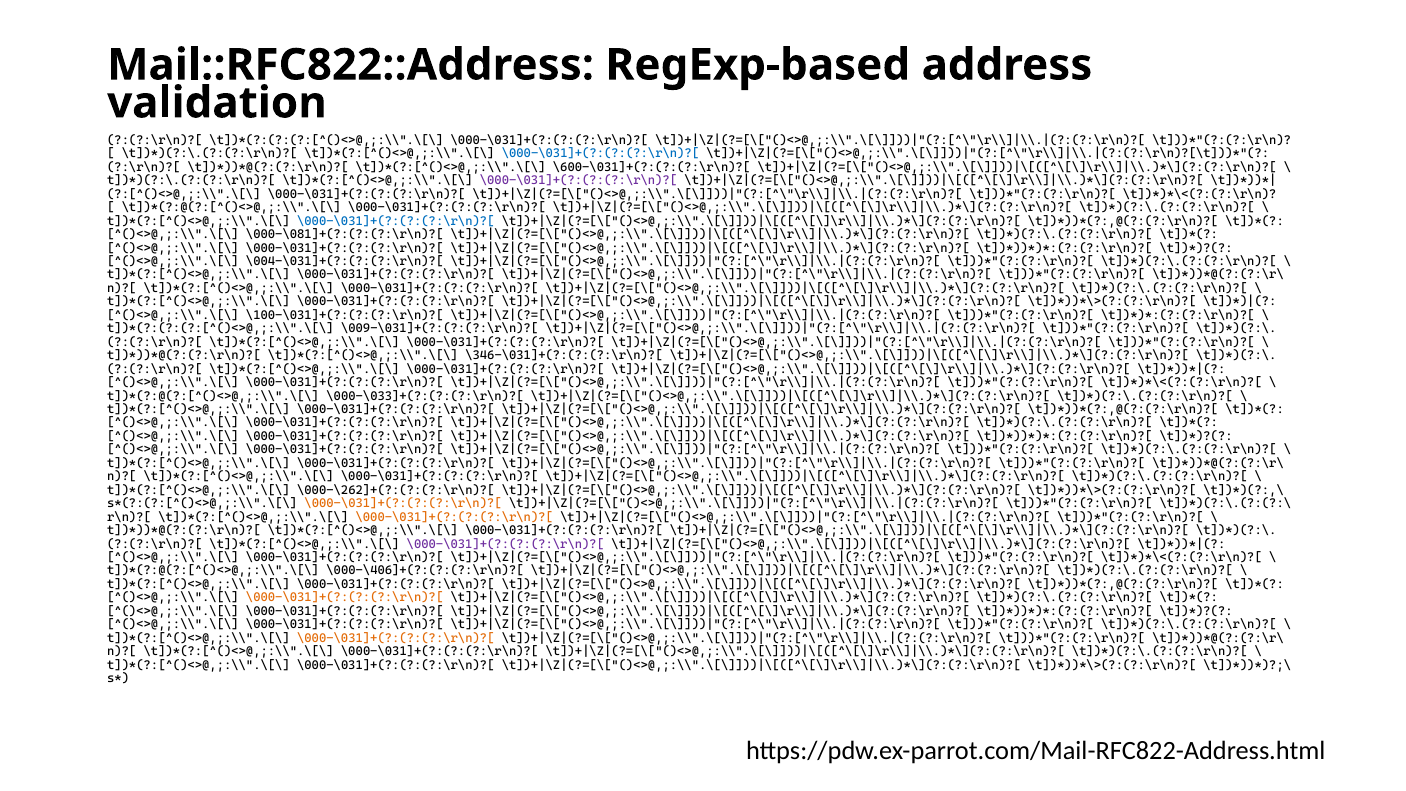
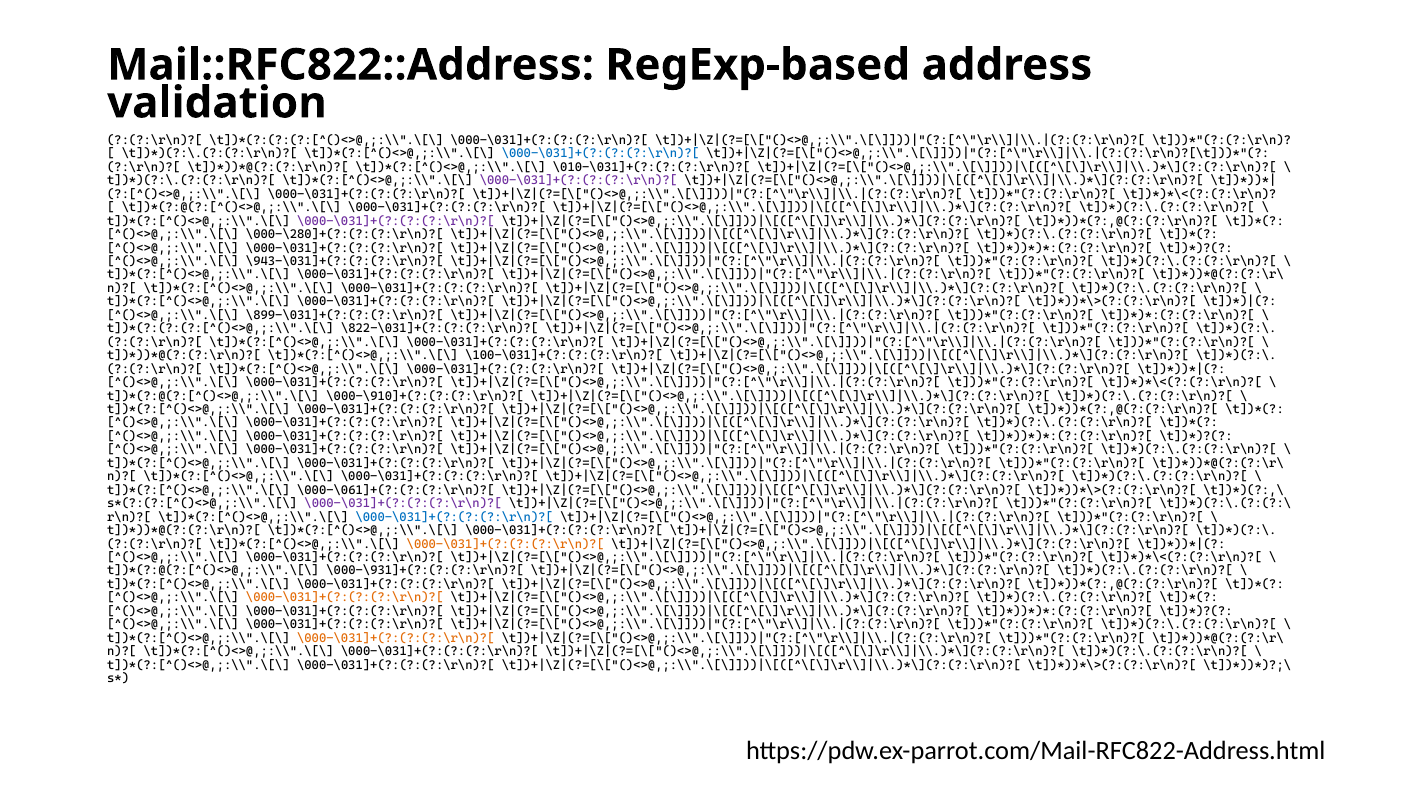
\600-\031]+(?:(?:(?:\r\n)?[: \600-\031]+(?:(?:(?:\r\n)?[ -> \010-\031]+(?:(?:(?:\r\n)?[ (652, 167)
\000-\031]+(?:(?:(?:\r\n)?[ colour: blue -> purple (396, 221)
\000-\081]+(?:(?:(?:\r\n)?[: \000-\081]+(?:(?:(?:\r\n)?[ -> \000-\280]+(?:(?:(?:\r\n)?[ (345, 234)
\004-\031]+(?:(?:(?:\r\n)?[: \004-\031]+(?:(?:(?:\r\n)?[ -> \943-\031]+(?:(?:(?:\r\n)?[ (345, 261)
\100-\031]+(?:(?:(?:\r\n)?[: \100-\031]+(?:(?:(?:\r\n)?[ -> \899-\031]+(?:(?:(?:\r\n)?[ (345, 315)
\009-\031]+(?:(?:(?:\r\n)?[: \009-\031]+(?:(?:(?:\r\n)?[ -> \822-\031]+(?:(?:(?:\r\n)?[ (440, 329)
\346-\031]+(?:(?:(?:\r\n)?[: \346-\031]+(?:(?:(?:\r\n)?[ -> \100-\031]+(?:(?:(?:\r\n)?[ (564, 356)
\000-\033]+(?:(?:(?:\r\n)?[: \000-\033]+(?:(?:(?:\r\n)?[ -> \000-\910]+(?:(?:(?:\r\n)?[ (425, 396)
\000-\262]+(?:(?:(?:\r\n)?[: \000-\262]+(?:(?:(?:\r\n)?[ -> \000-\061]+(?:(?:(?:\r\n)?[ (396, 490)
\000-\031]+(?:(?:(?:\r\n)?[ colour: orange -> purple (403, 503)
\000-\031]+(?:(?:(?:\r\n)?[ colour: orange -> blue (454, 517)
\000-\031]+(?:(?:(?:\r\n)?[ colour: purple -> orange (505, 544)
\000-\406]+(?:(?:(?:\r\n)?[: \000-\406]+(?:(?:(?:\r\n)?[ -> \000-\931]+(?:(?:(?:\r\n)?[ (425, 571)
